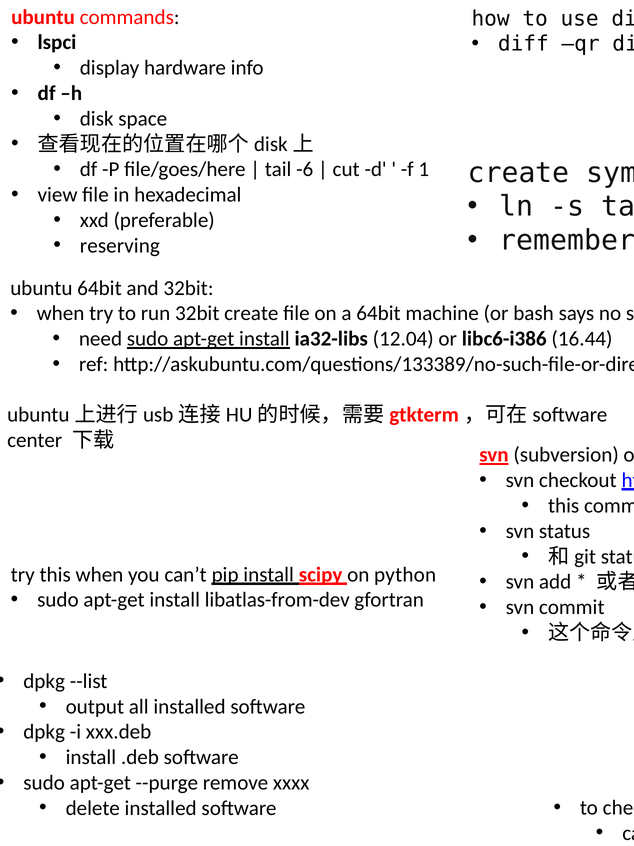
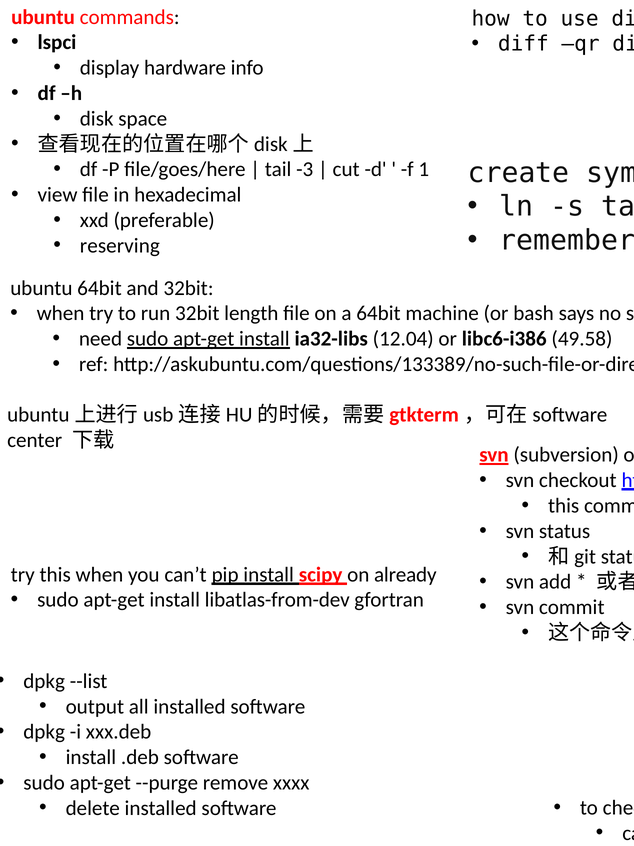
-6: -6 -> -3 (305, 169)
32bit create: create -> length (251, 313)
16.44: 16.44 -> 49.58 (582, 339)
python: python -> already (405, 574)
